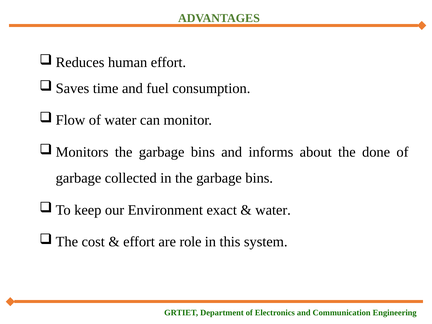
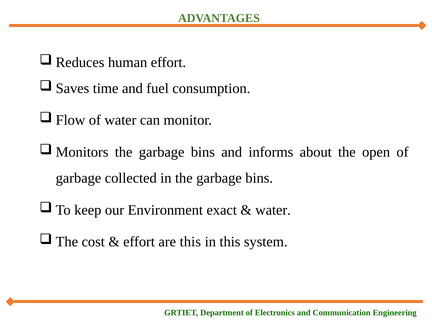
done: done -> open (376, 152)
are role: role -> this (190, 242)
